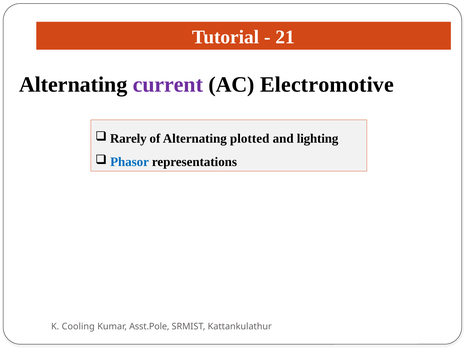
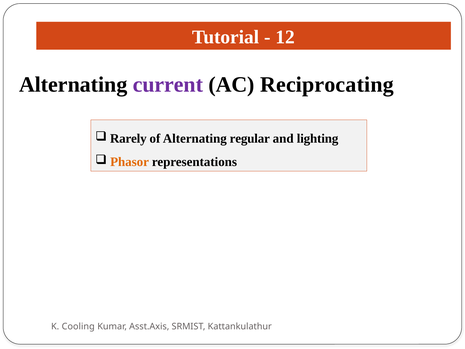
21: 21 -> 12 (285, 37)
Electromotive: Electromotive -> Reciprocating (327, 85)
plotted: plotted -> regular (250, 139)
Phasor colour: blue -> orange (130, 162)
Asst.Pole: Asst.Pole -> Asst.Axis (149, 326)
